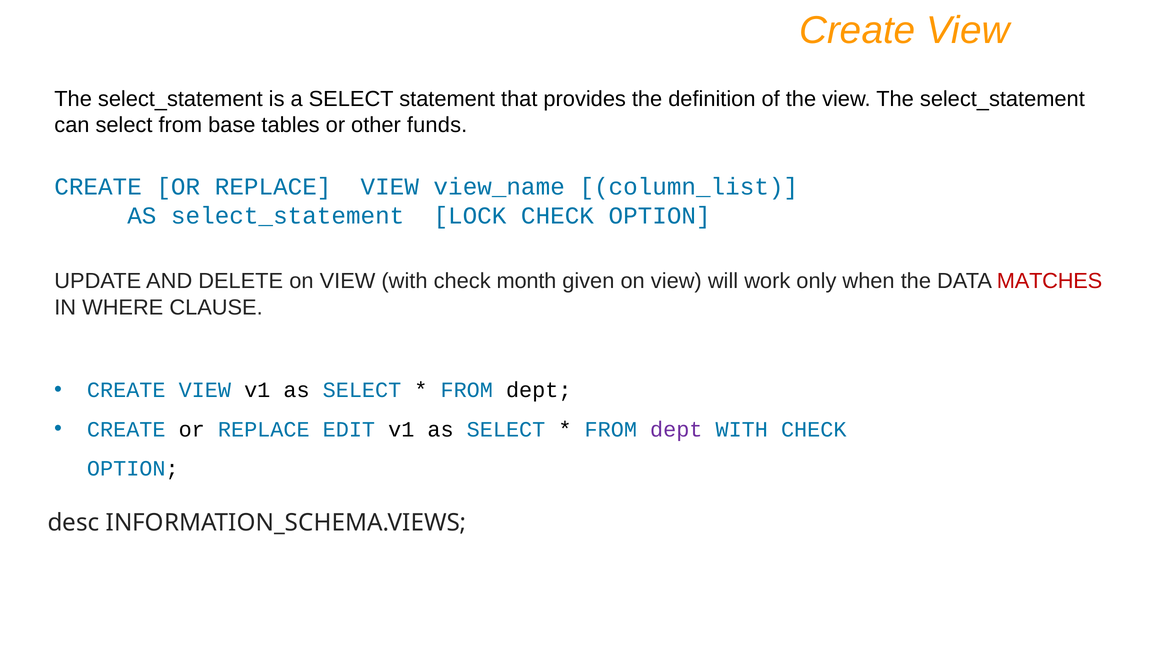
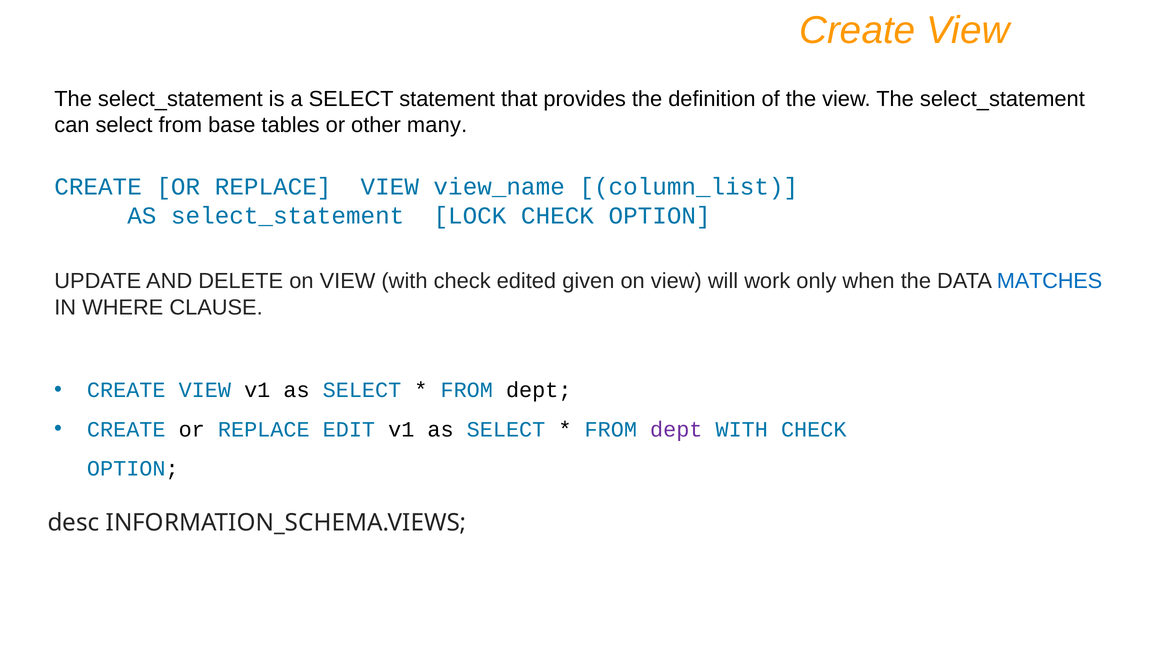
funds: funds -> many (437, 125)
month: month -> edited (526, 281)
MATCHES colour: red -> blue (1050, 281)
